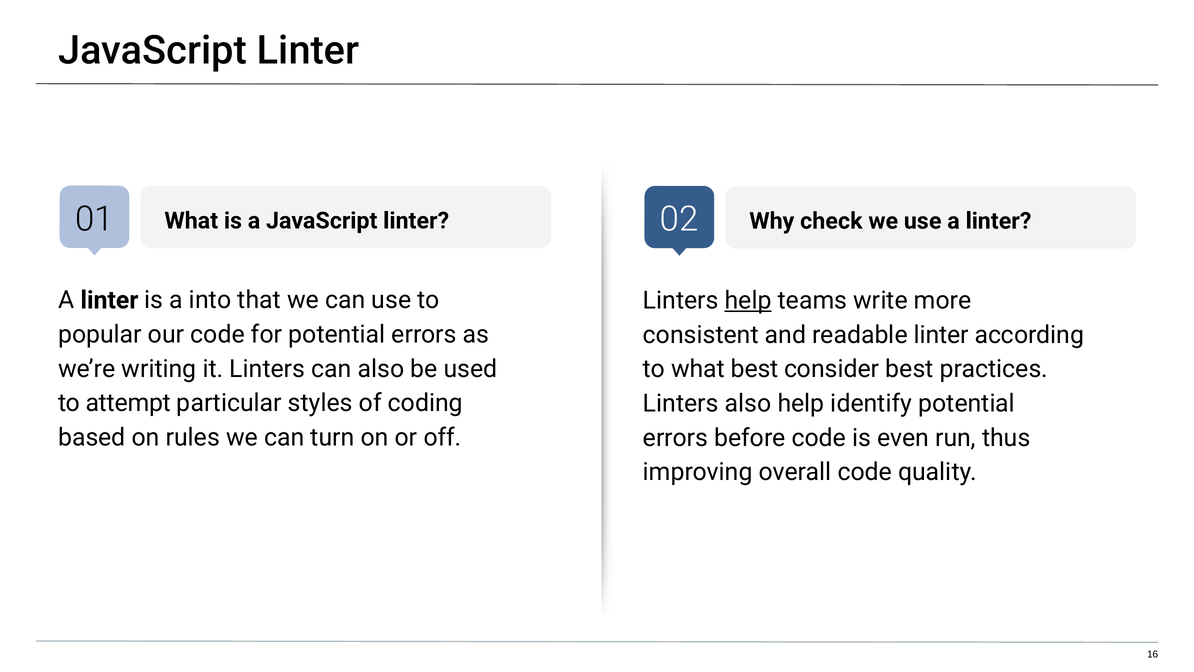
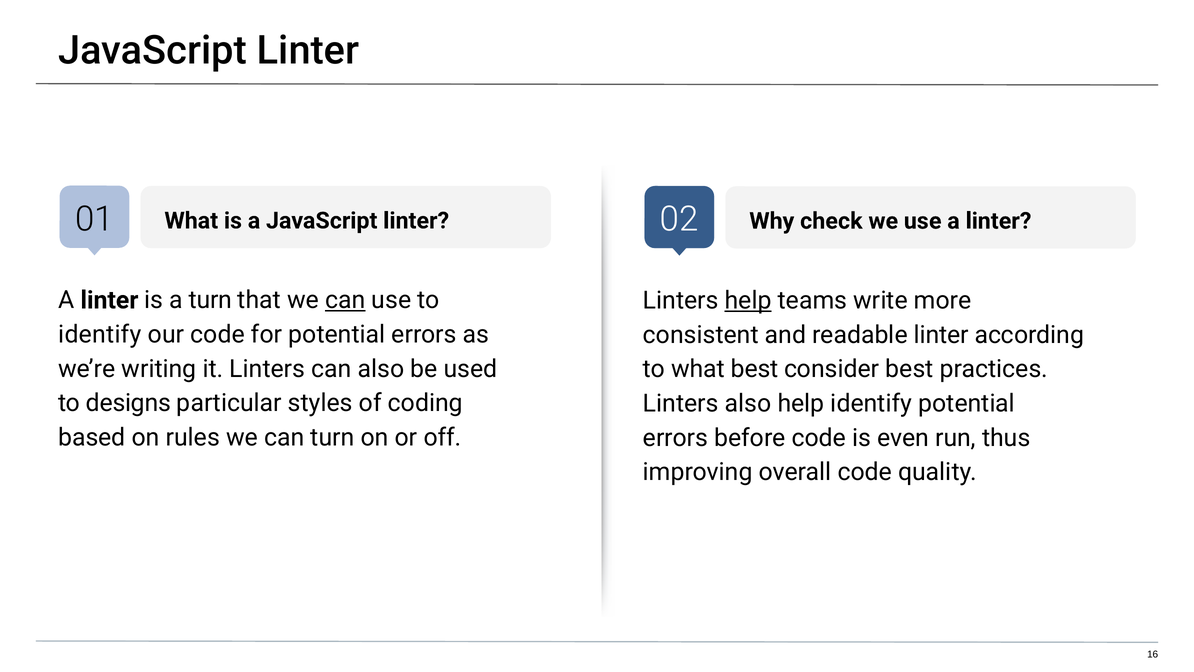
a into: into -> turn (210, 300)
can underline: none -> present (345, 300)
popular: popular -> identify (100, 334)
attempt: attempt -> designs (128, 403)
